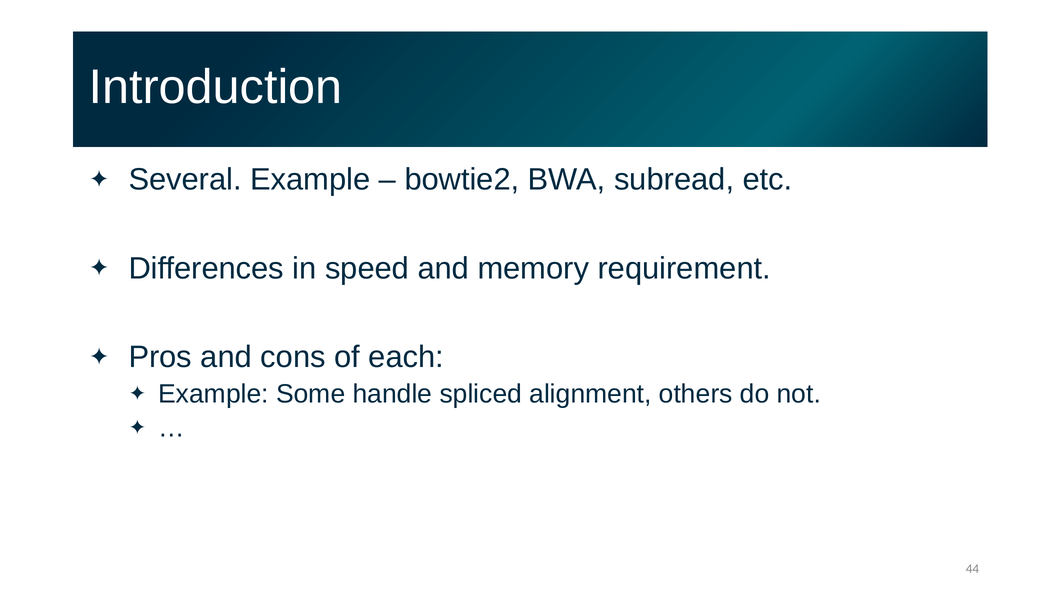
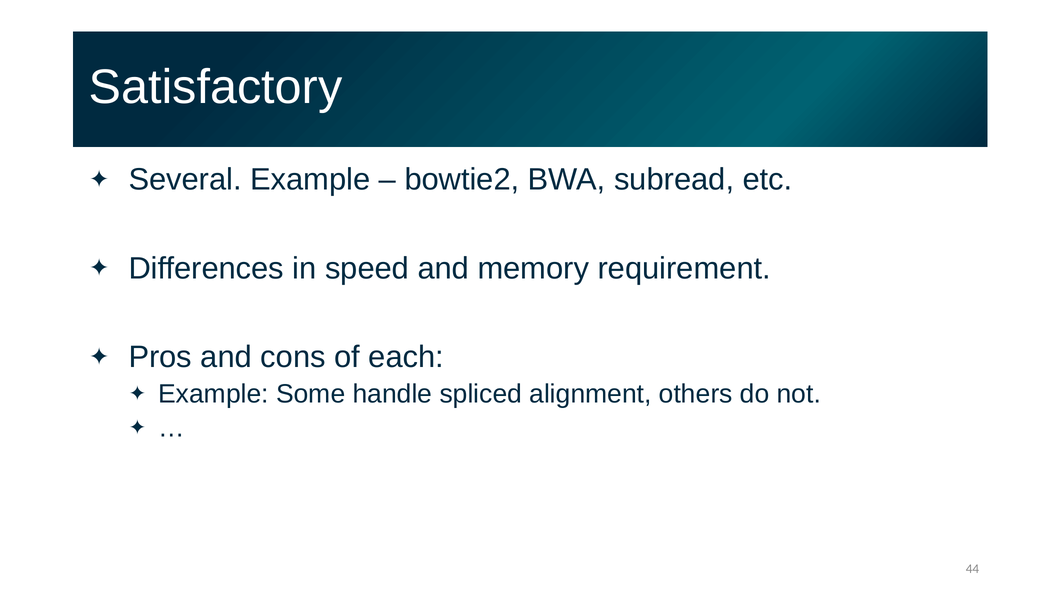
Introduction: Introduction -> Satisfactory (216, 87)
